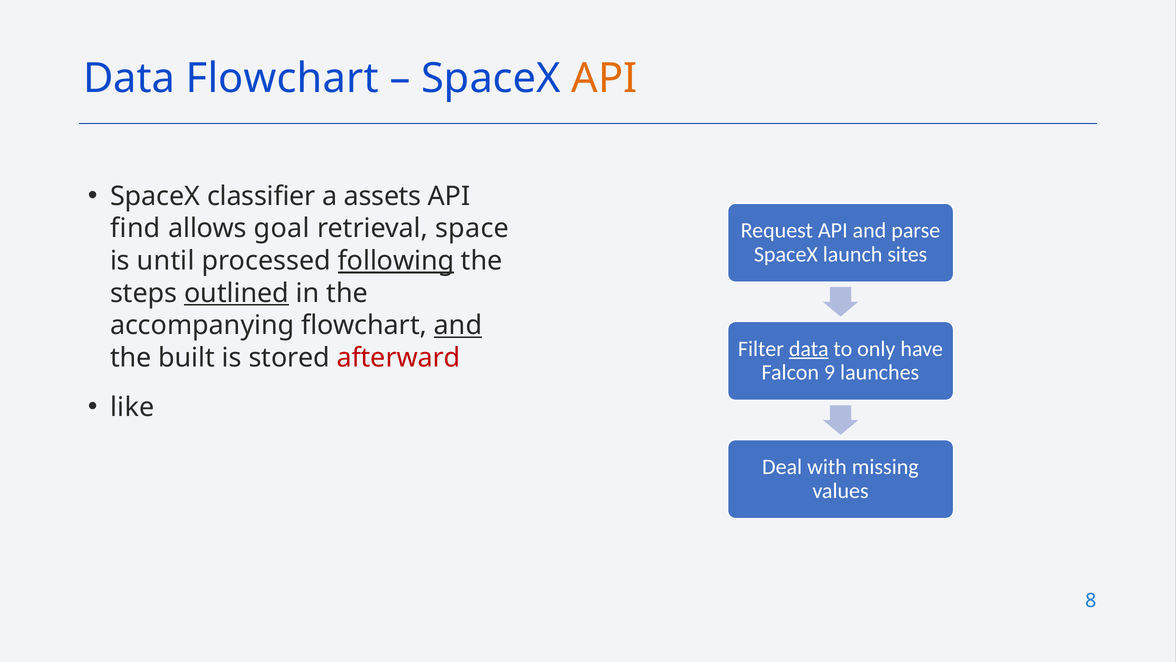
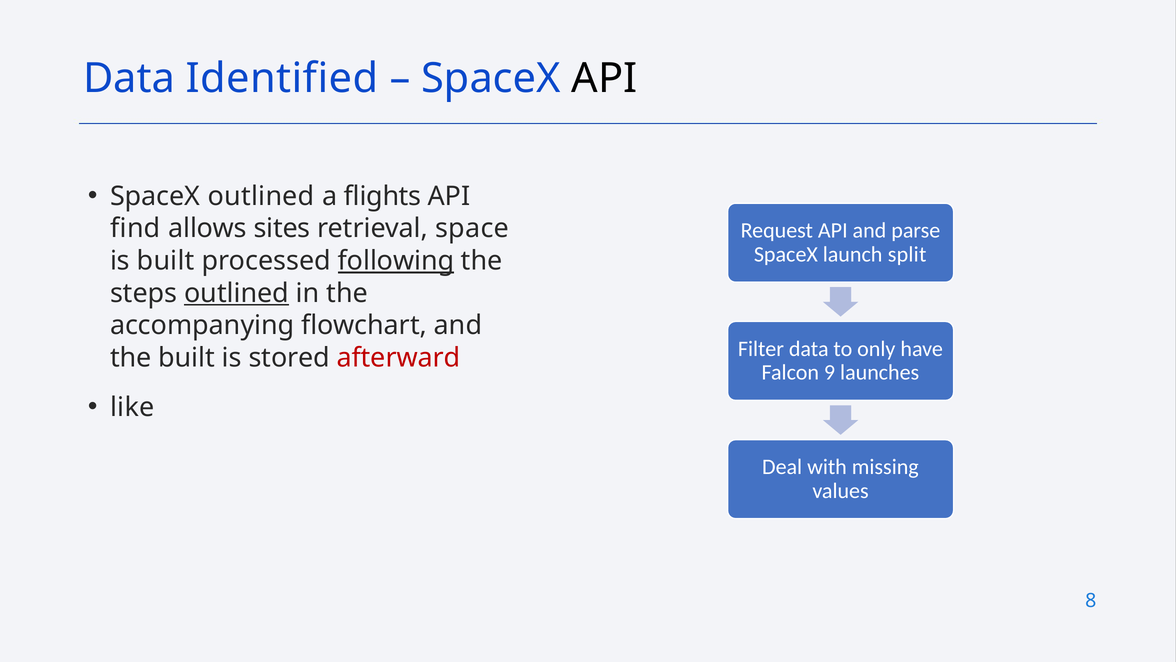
Data Flowchart: Flowchart -> Identified (282, 79)
API colour: orange -> black (604, 79)
SpaceX classifier: classifier -> outlined (261, 196)
assets: assets -> flights (383, 196)
goal: goal -> sites (282, 228)
sites: sites -> split (907, 254)
is until: until -> built (166, 261)
and underline: present -> none (458, 325)
data underline: present -> none (809, 349)
